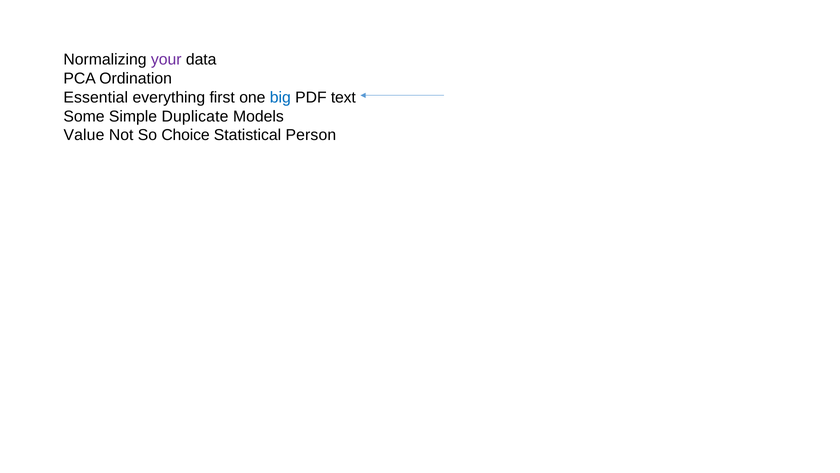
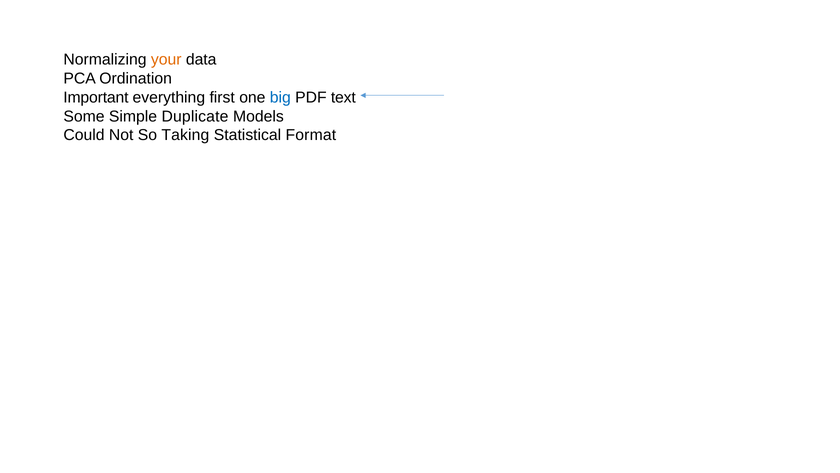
your colour: purple -> orange (166, 59)
Essential: Essential -> Important (96, 97)
Value: Value -> Could (84, 135)
Choice: Choice -> Taking (185, 135)
Person: Person -> Format (311, 135)
